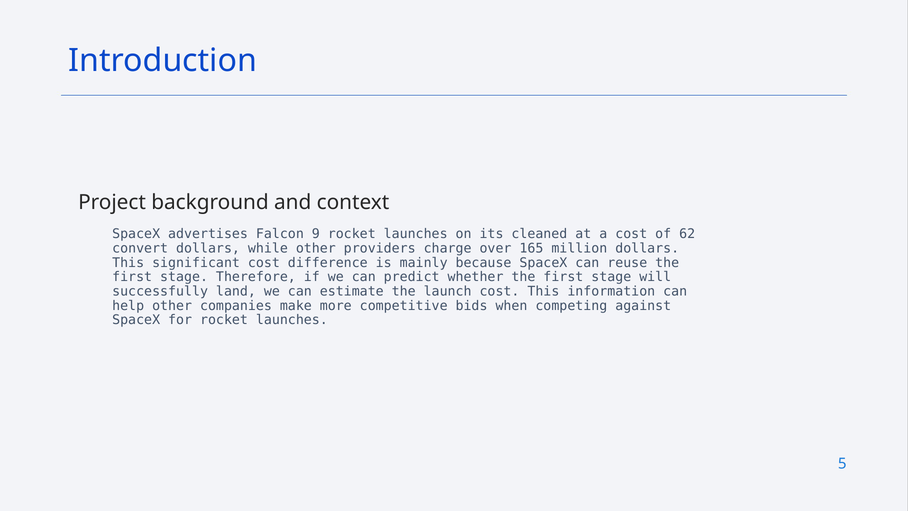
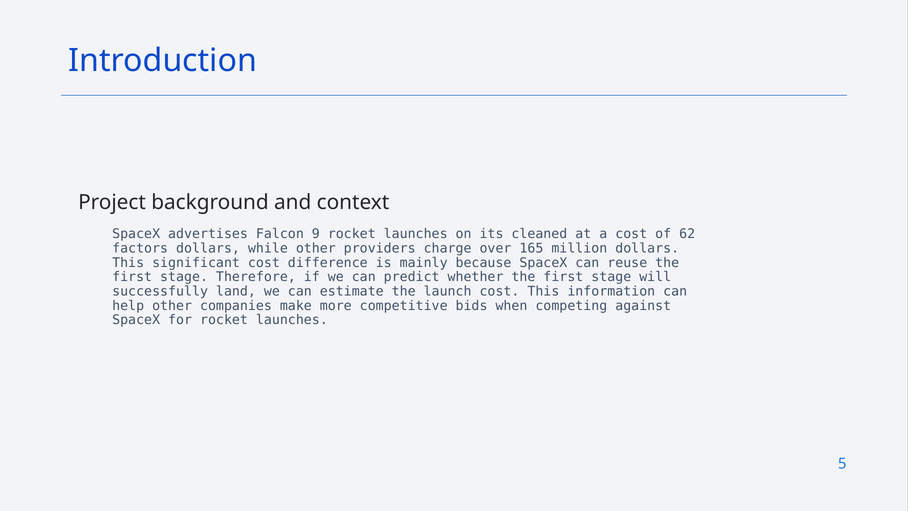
convert: convert -> factors (140, 248)
